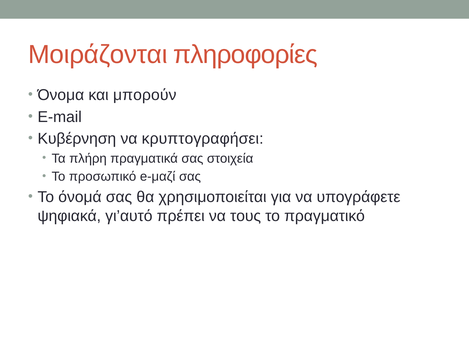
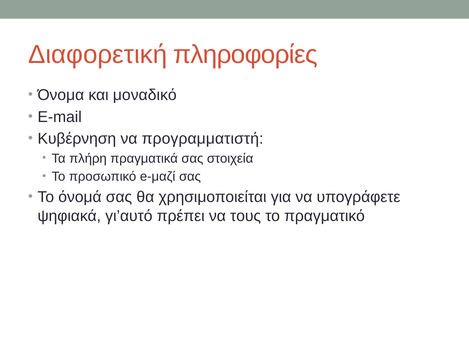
Μοιράζονται: Μοιράζονται -> Διαφορετική (98, 55)
μπορούν: μπορούν -> μοναδικό (145, 95)
κρυπτογραφήσει: κρυπτογραφήσει -> προγραμματιστή (203, 139)
